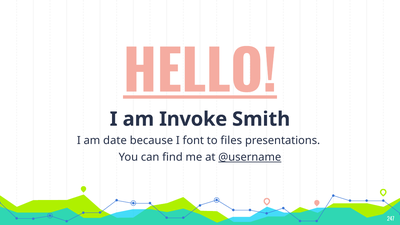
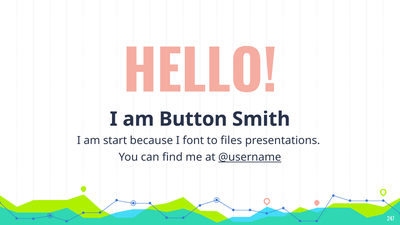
HELLO underline: present -> none (200, 73)
Invoke: Invoke -> Button (193, 119)
date: date -> start (115, 141)
